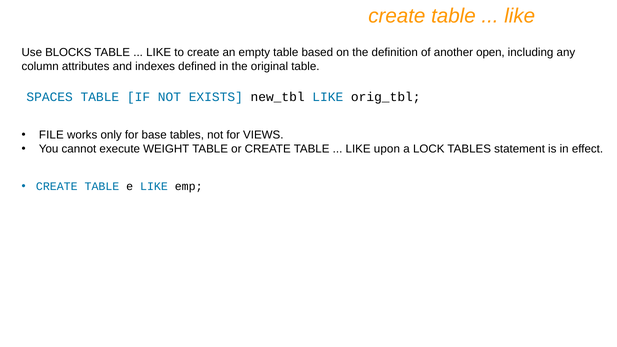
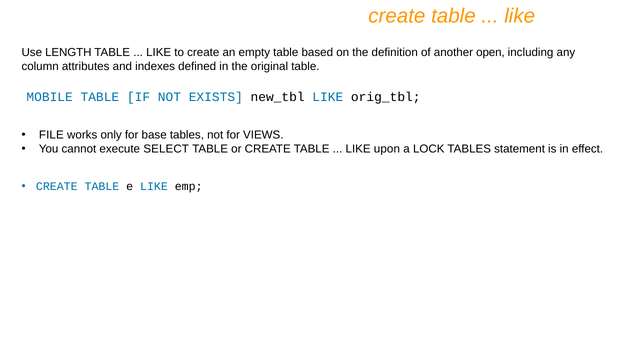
BLOCKS: BLOCKS -> LENGTH (68, 52)
SPACES: SPACES -> MOBILE (50, 97)
WEIGHT: WEIGHT -> SELECT (166, 149)
